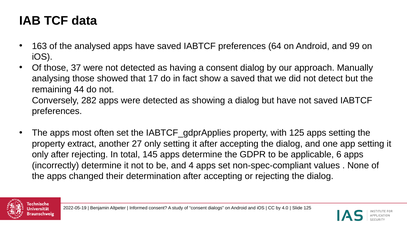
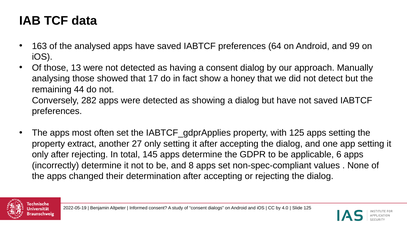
37: 37 -> 13 (76, 68)
a saved: saved -> honey (243, 79)
4: 4 -> 8 (191, 165)
